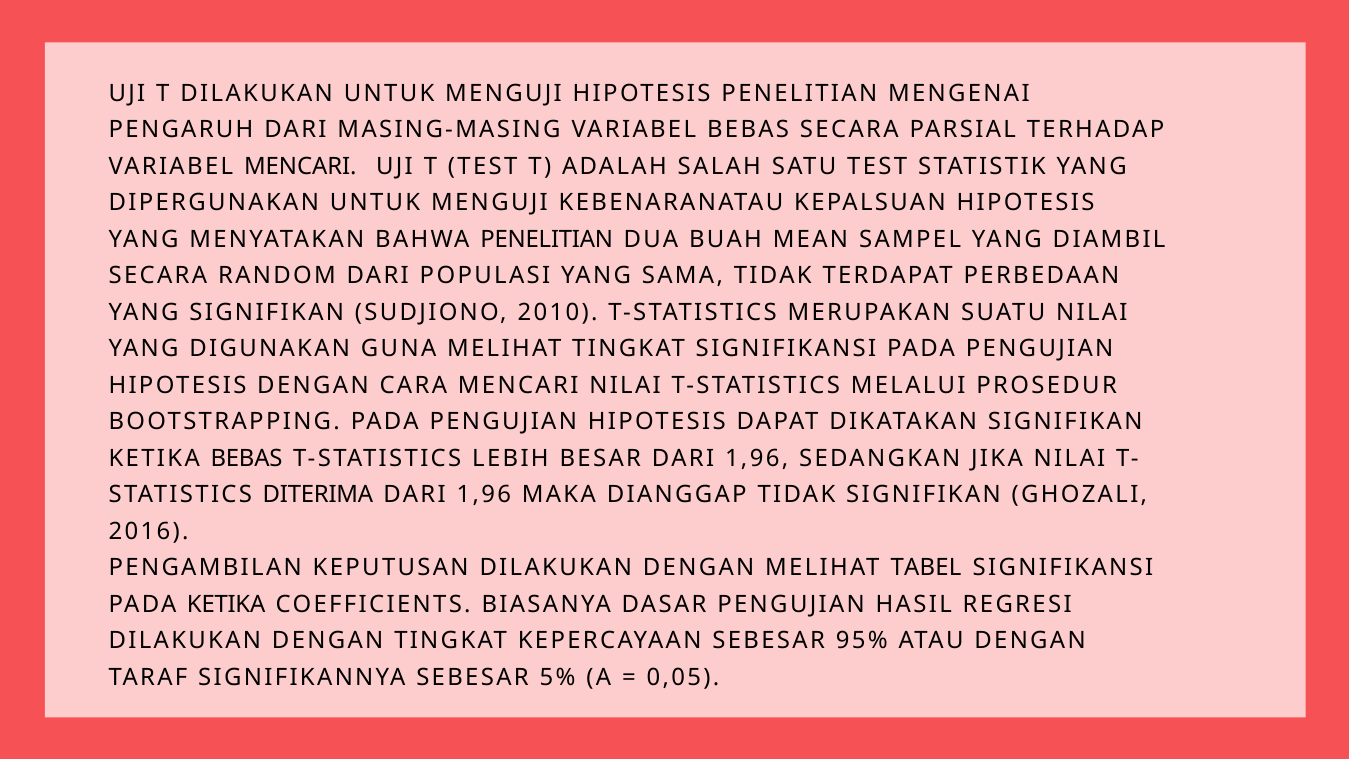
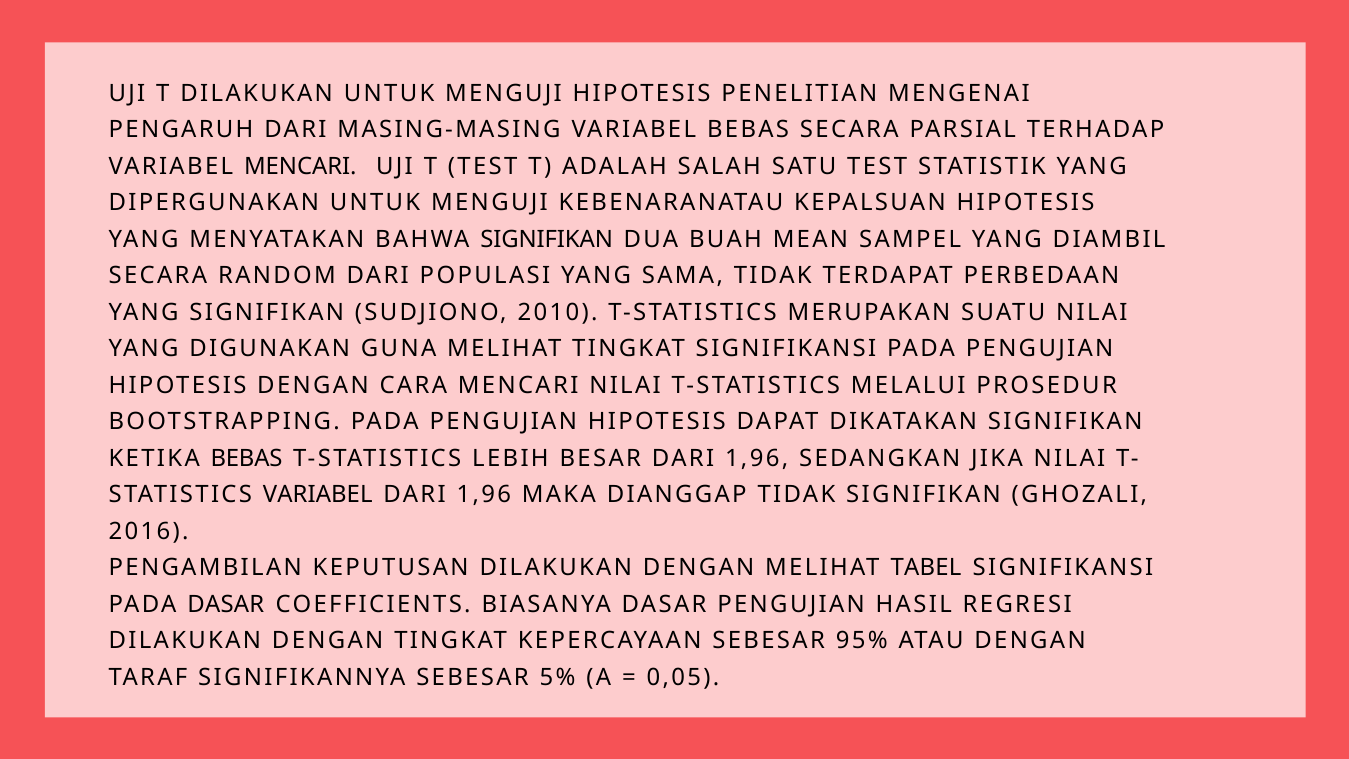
BAHWA PENELITIAN: PENELITIAN -> SIGNIFIKAN (547, 239)
DITERIMA: DITERIMA -> VARIABEL (318, 495)
PADA KETIKA: KETIKA -> DASAR (226, 604)
